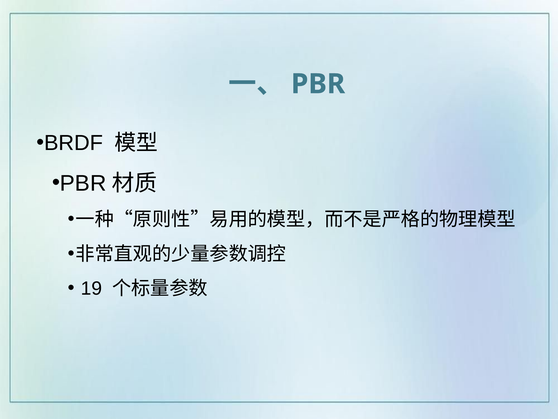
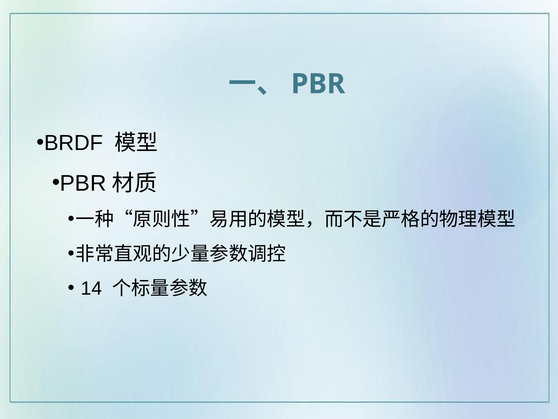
19: 19 -> 14 (91, 288)
